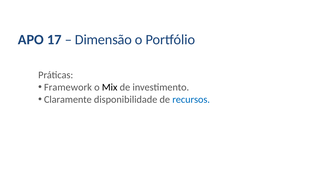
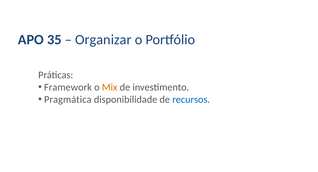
17: 17 -> 35 (54, 40)
Dimensão: Dimensão -> Organizar (103, 40)
Mix colour: black -> orange (110, 88)
Claramente: Claramente -> Pragmática (68, 100)
